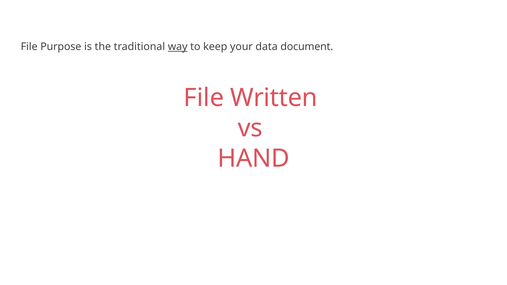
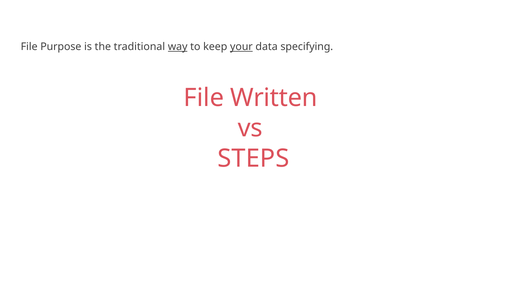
your underline: none -> present (241, 47)
document: document -> specifying (307, 47)
HAND: HAND -> STEPS (253, 159)
